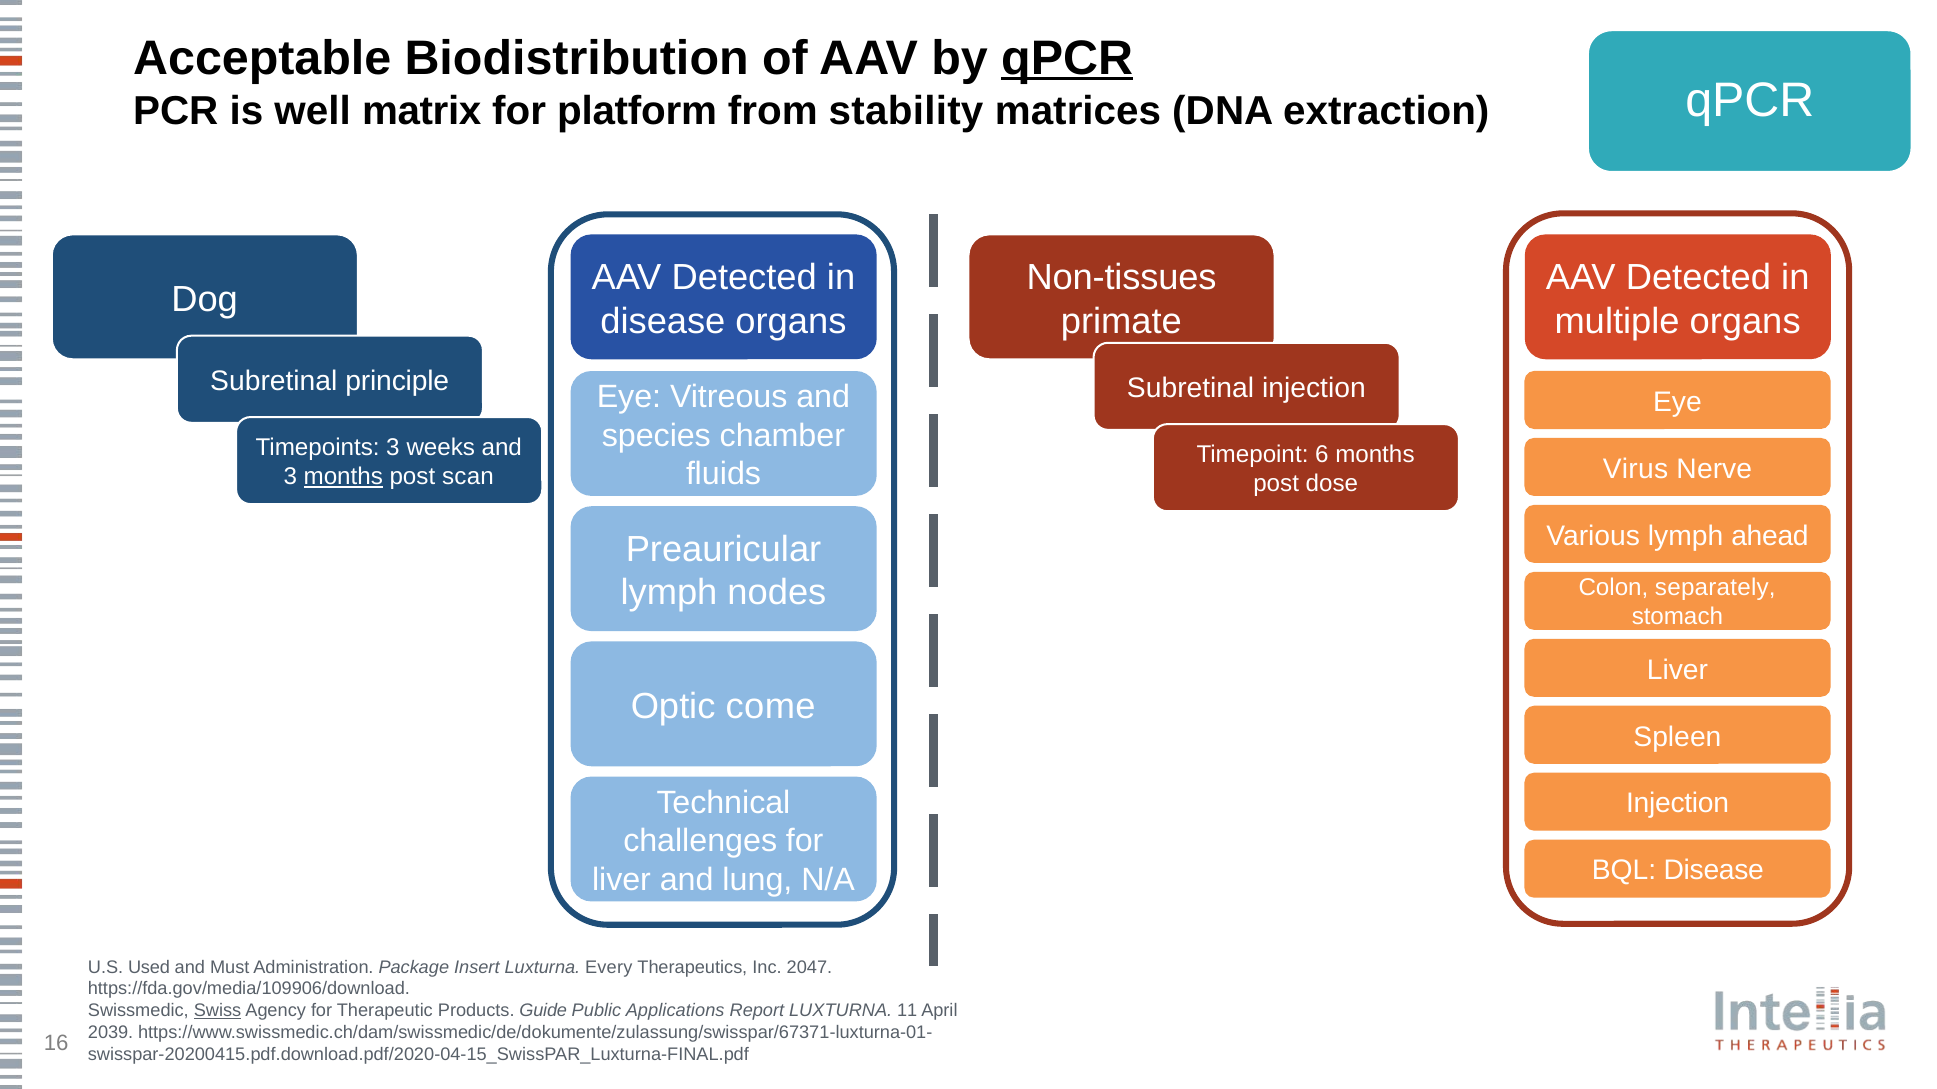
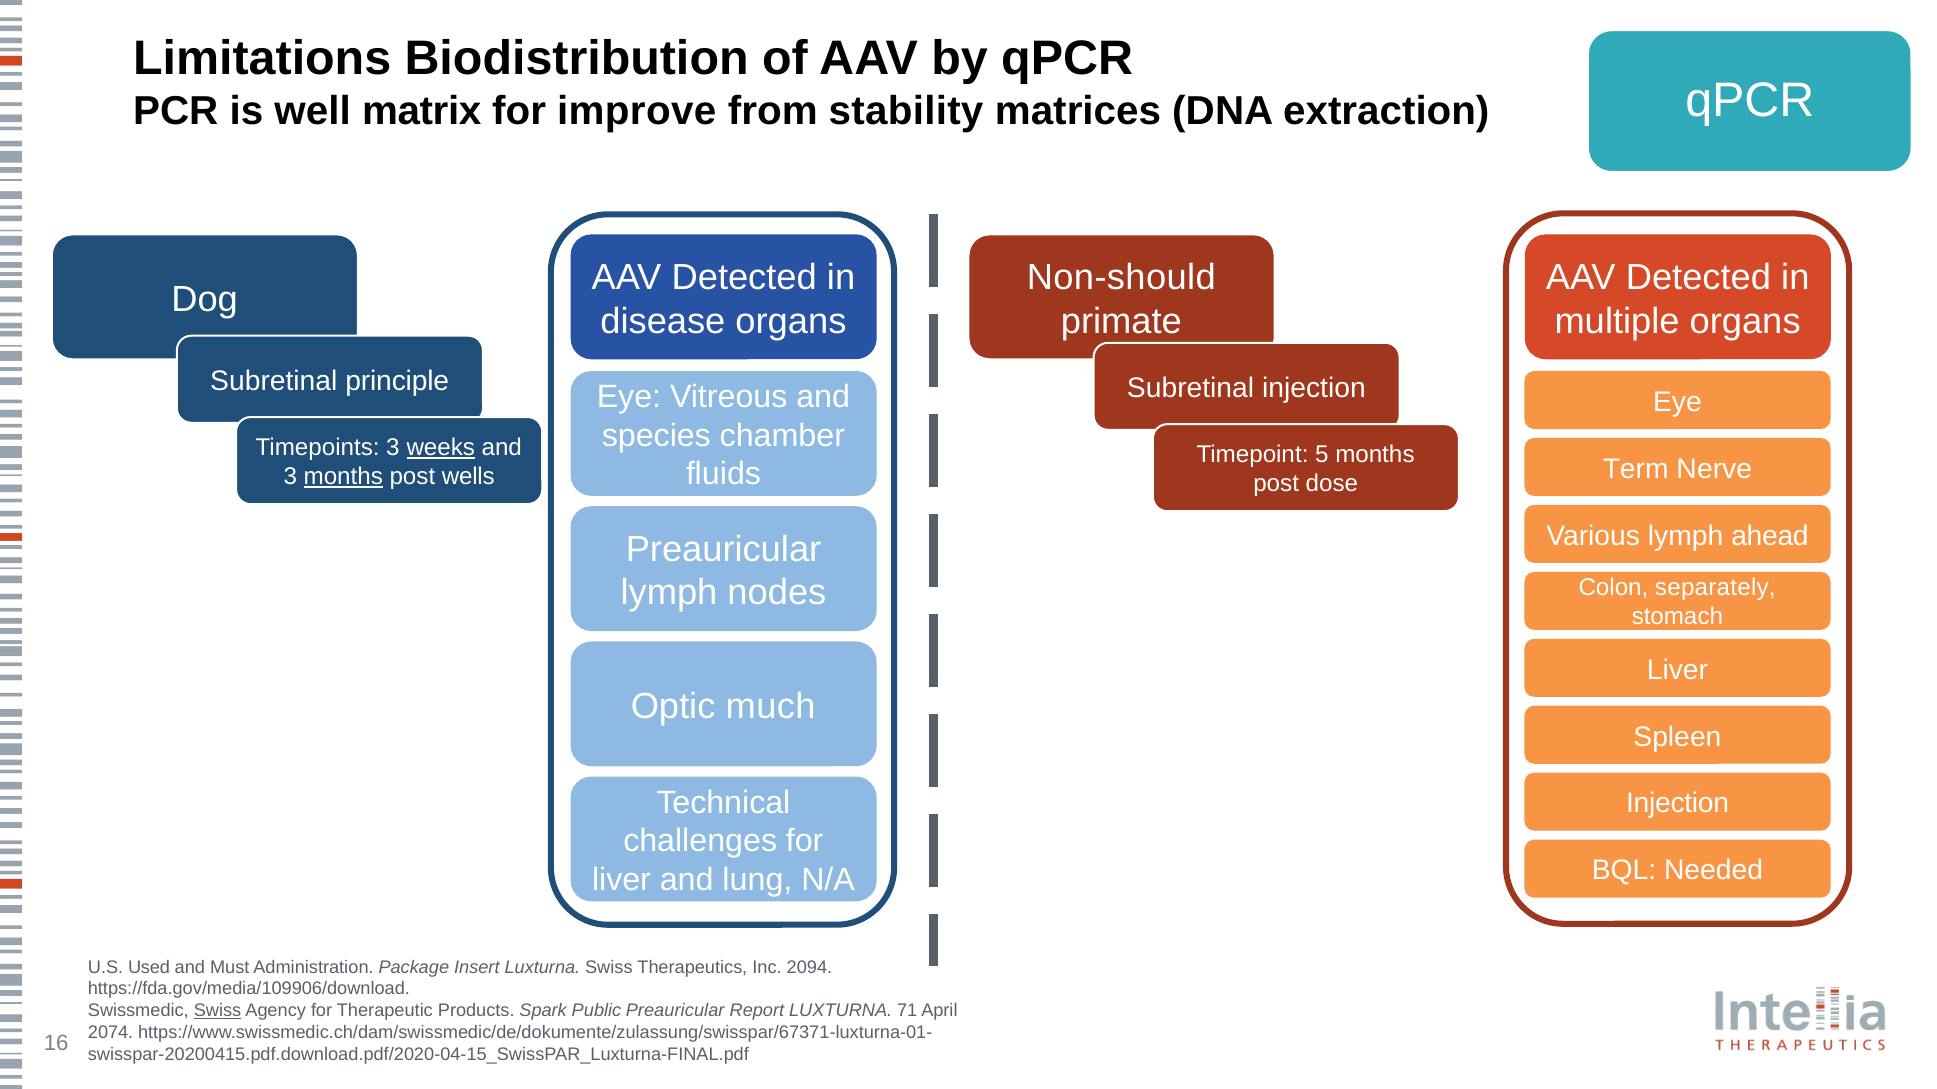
Acceptable: Acceptable -> Limitations (262, 58)
qPCR underline: present -> none (1067, 58)
platform: platform -> improve (637, 111)
Non-tissues: Non-tissues -> Non-should (1121, 278)
weeks underline: none -> present (441, 448)
6: 6 -> 5 (1322, 455)
Virus: Virus -> Term (1636, 469)
scan: scan -> wells (468, 477)
come: come -> much (771, 707)
BQL Disease: Disease -> Needed (1714, 871)
Luxturna Every: Every -> Swiss (609, 968)
2047: 2047 -> 2094 (809, 968)
Guide: Guide -> Spark (543, 1011)
Public Applications: Applications -> Preauricular (675, 1011)
11: 11 -> 71 (907, 1011)
2039: 2039 -> 2074 (111, 1033)
